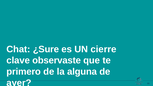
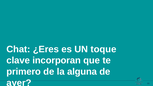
¿Sure: ¿Sure -> ¿Eres (46, 49)
cierre: cierre -> toque (103, 49)
observaste: observaste -> incorporan (57, 60)
